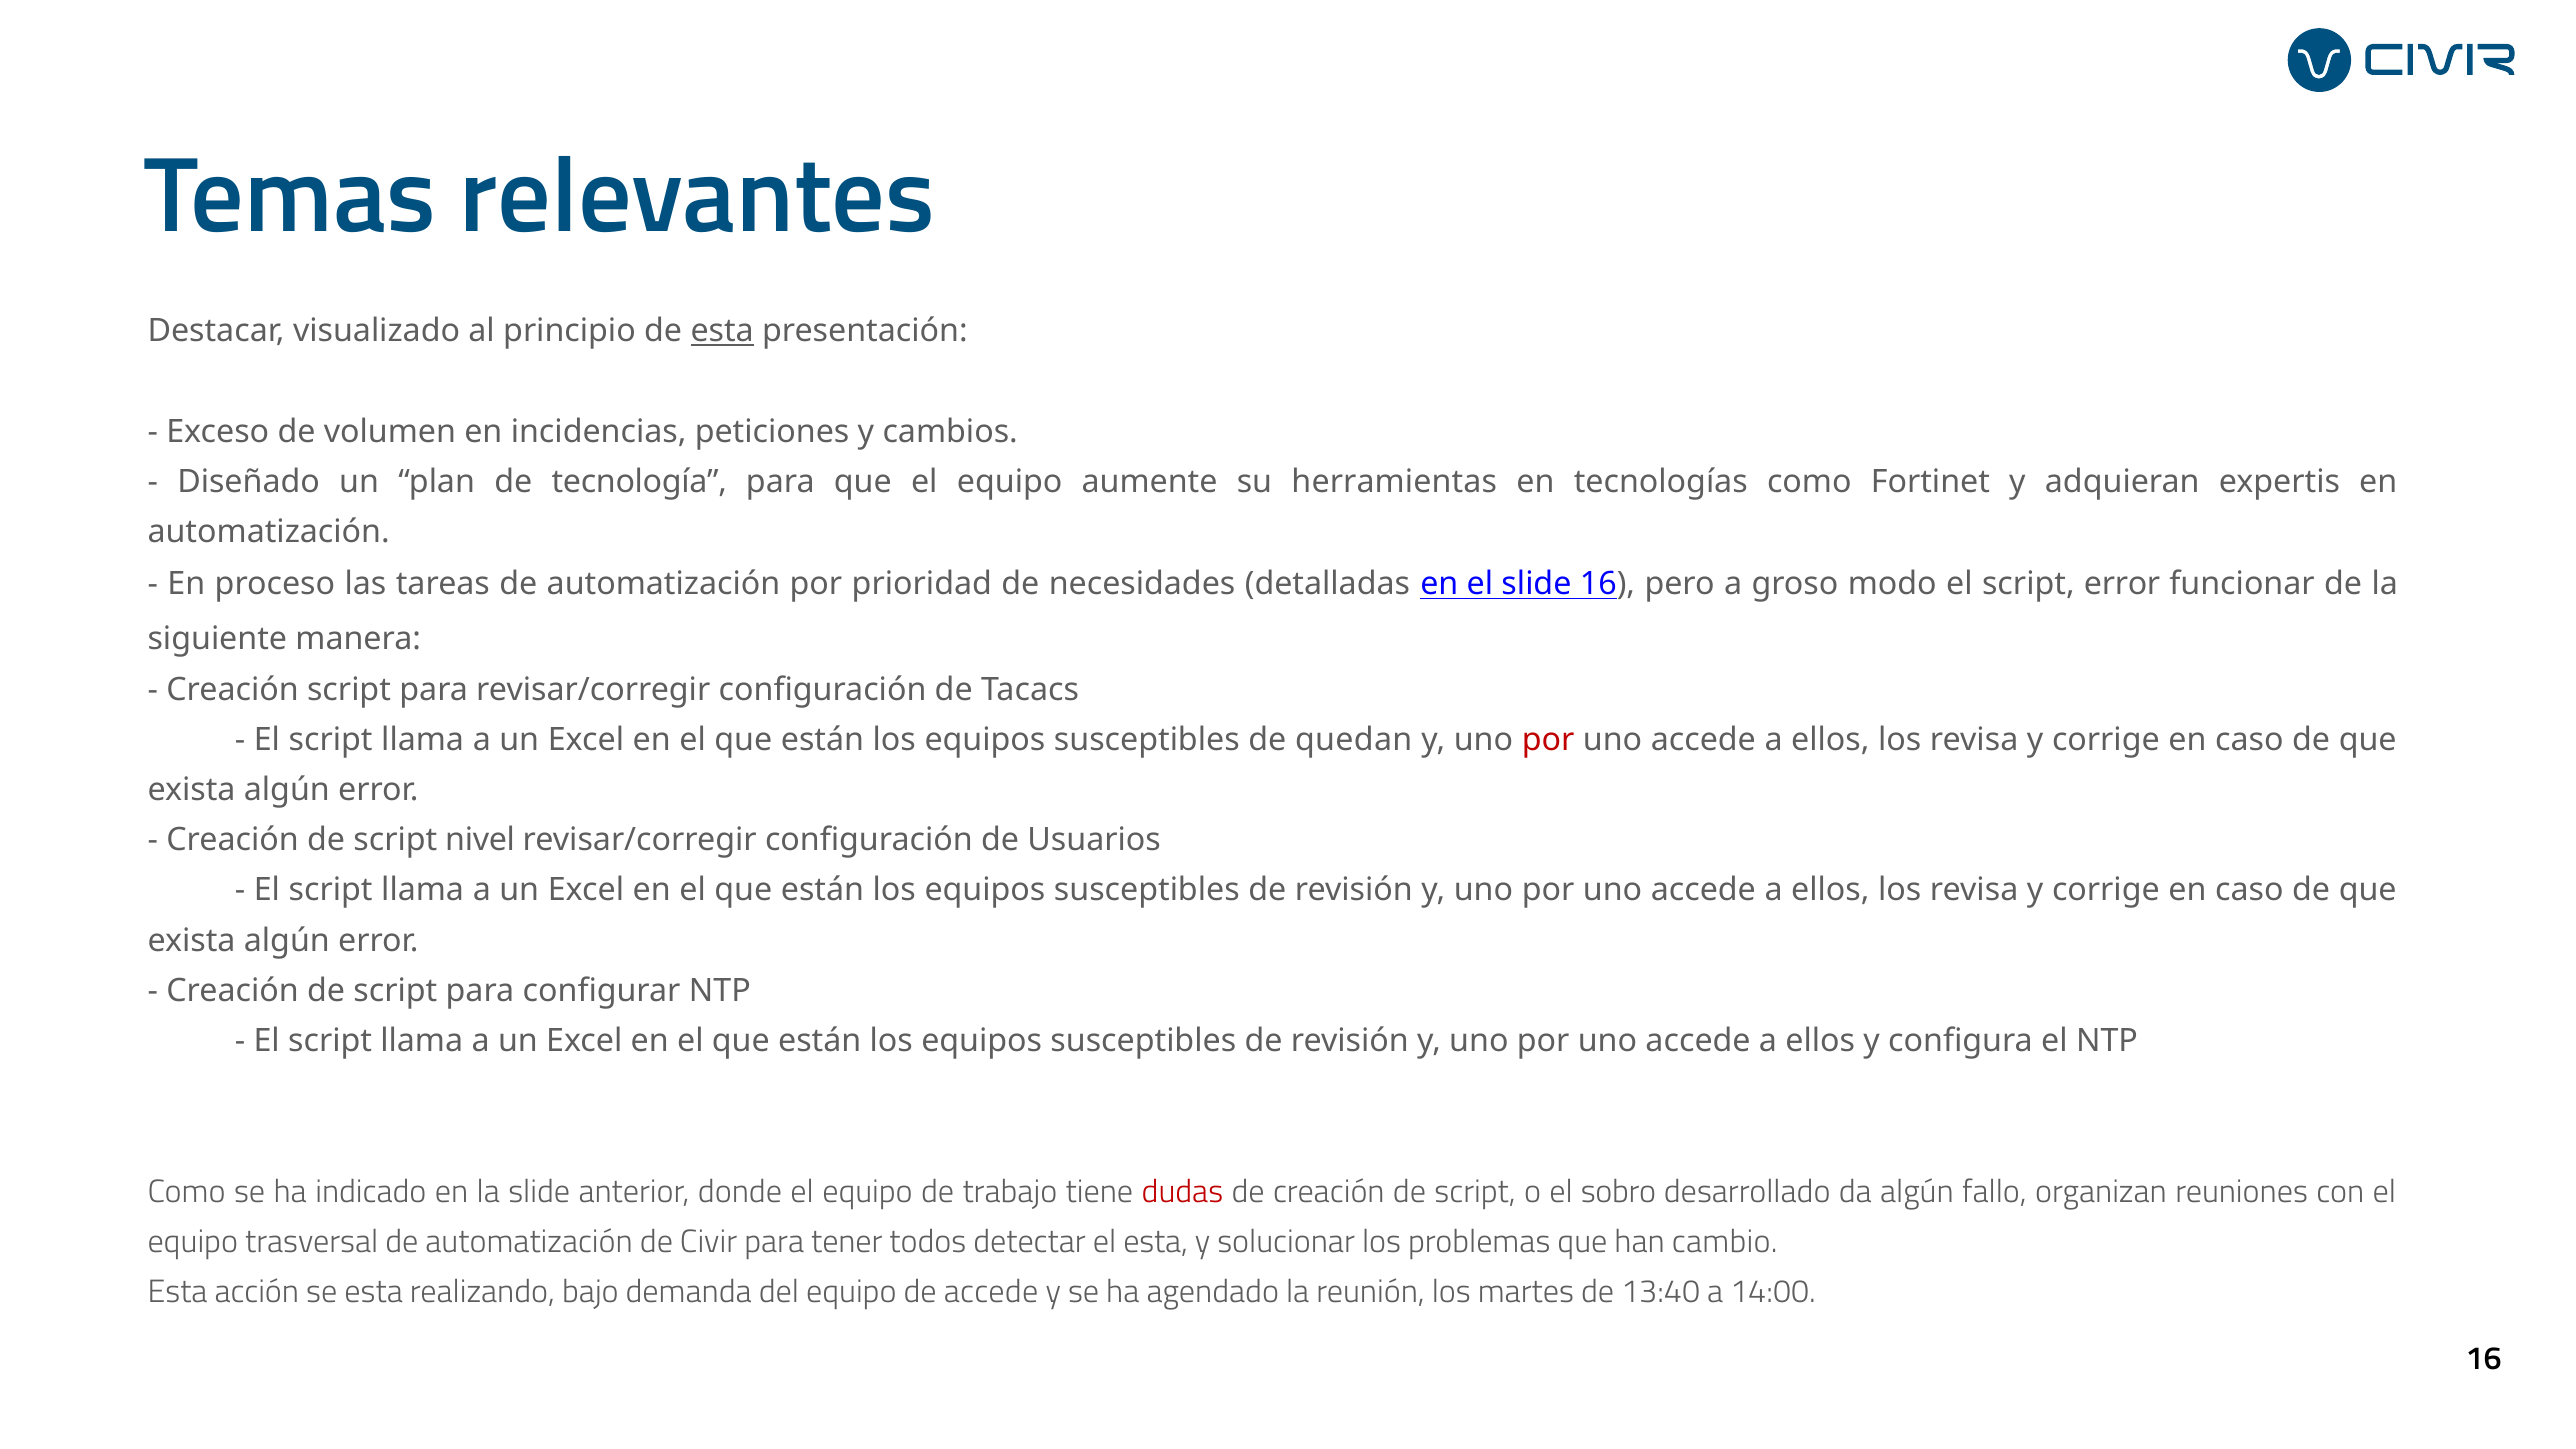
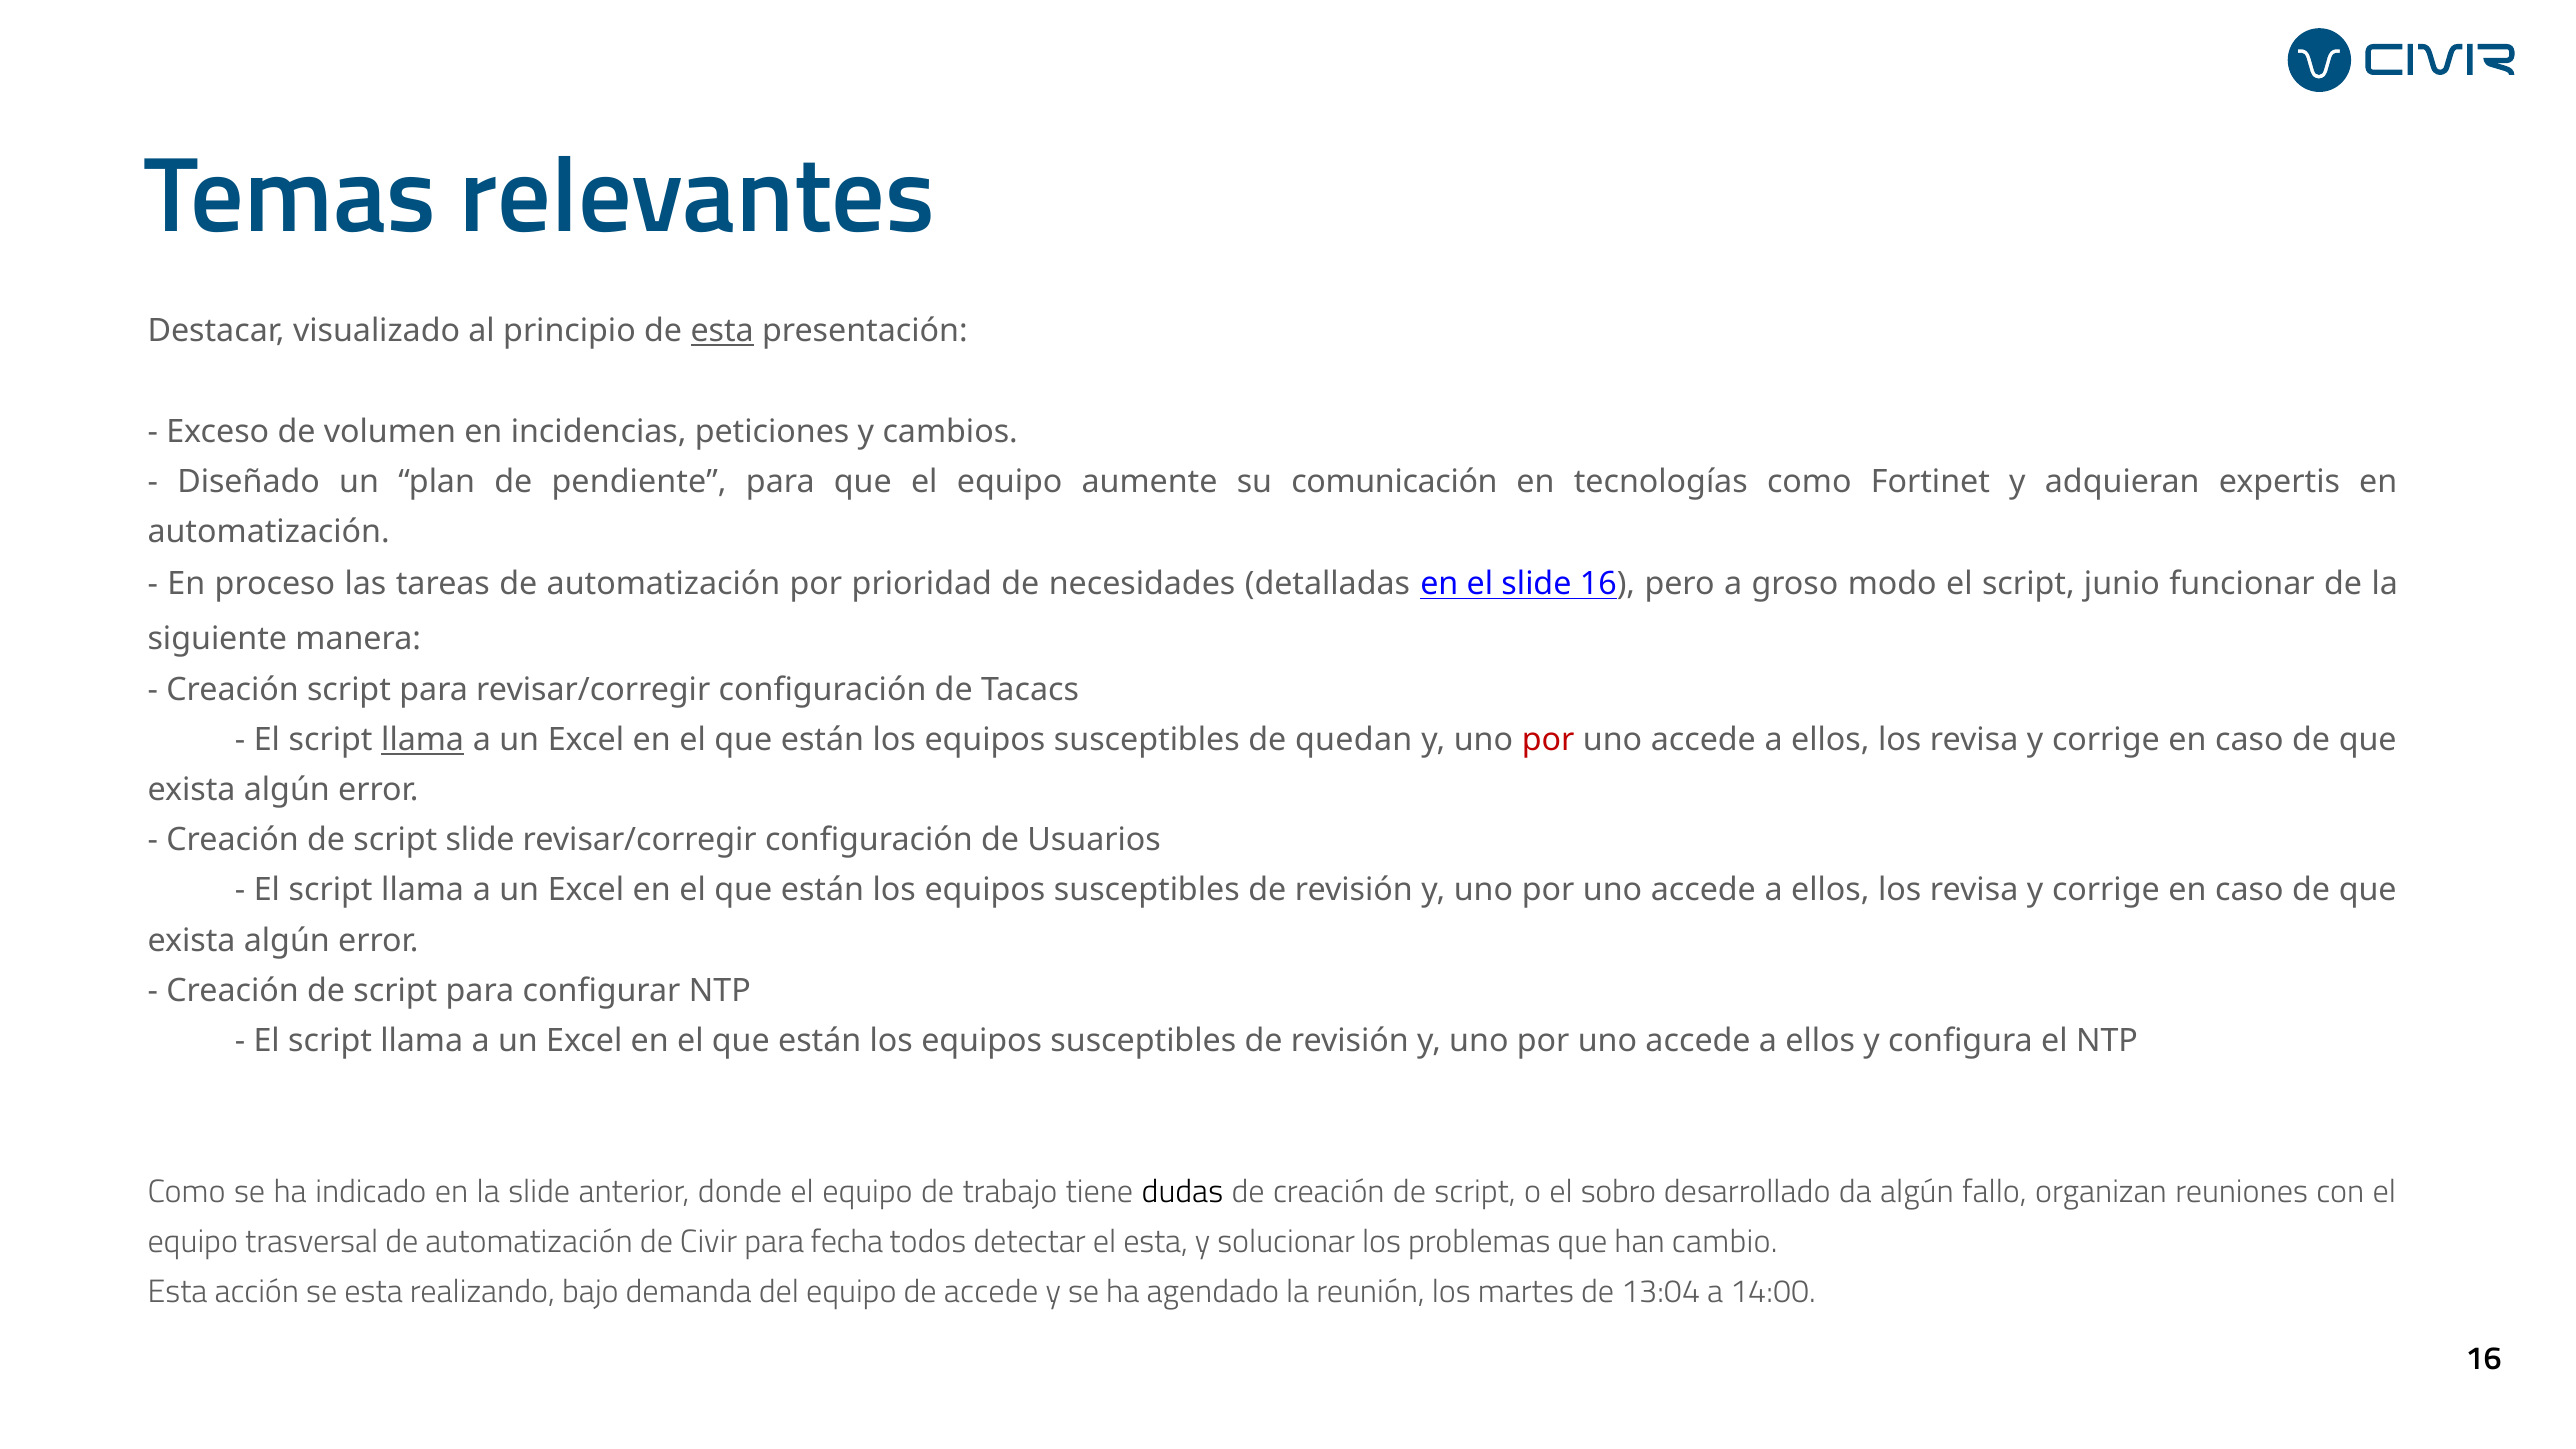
tecnología: tecnología -> pendiente (639, 482)
herramientas: herramientas -> comunicación (1394, 482)
script error: error -> junio (2122, 584)
llama underline: none -> present (423, 740)
script nivel: nivel -> slide (480, 840)
dudas colour: red -> black (1182, 1192)
tener: tener -> fecha (847, 1242)
13:40: 13:40 -> 13:04 (1661, 1292)
